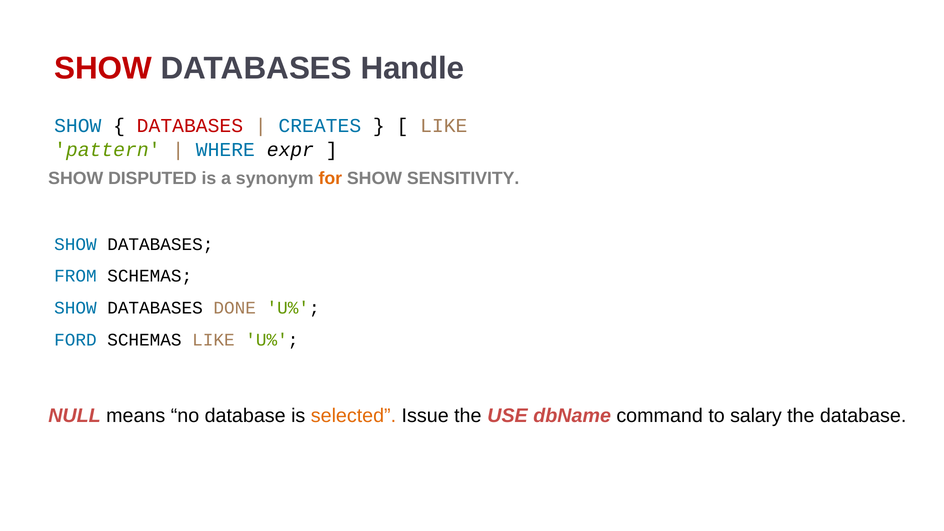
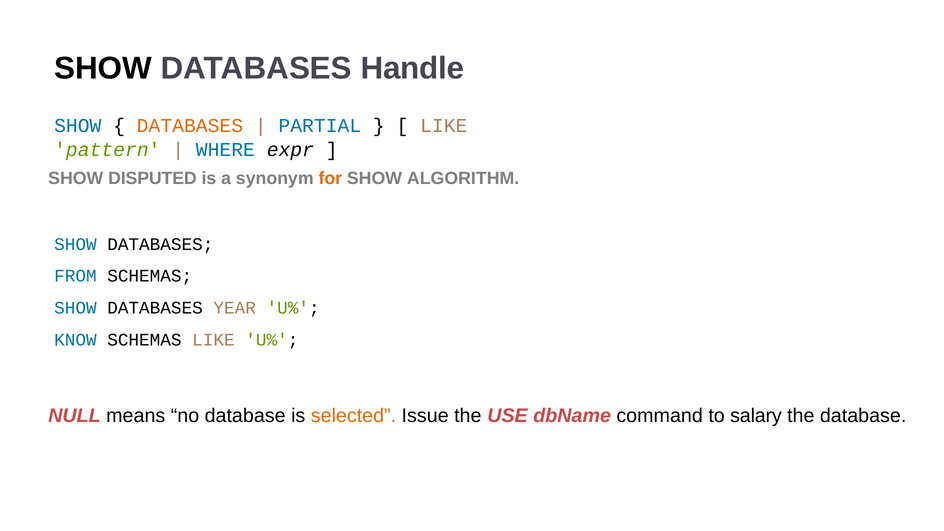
SHOW colour: red -> black (103, 68)
DATABASES colour: red -> orange (190, 126)
CREATES: CREATES -> PARTIAL (320, 126)
SENSITIVITY: SENSITIVITY -> ALGORITHM (463, 178)
DONE: DONE -> YEAR (235, 308)
FORD: FORD -> KNOW (75, 340)
